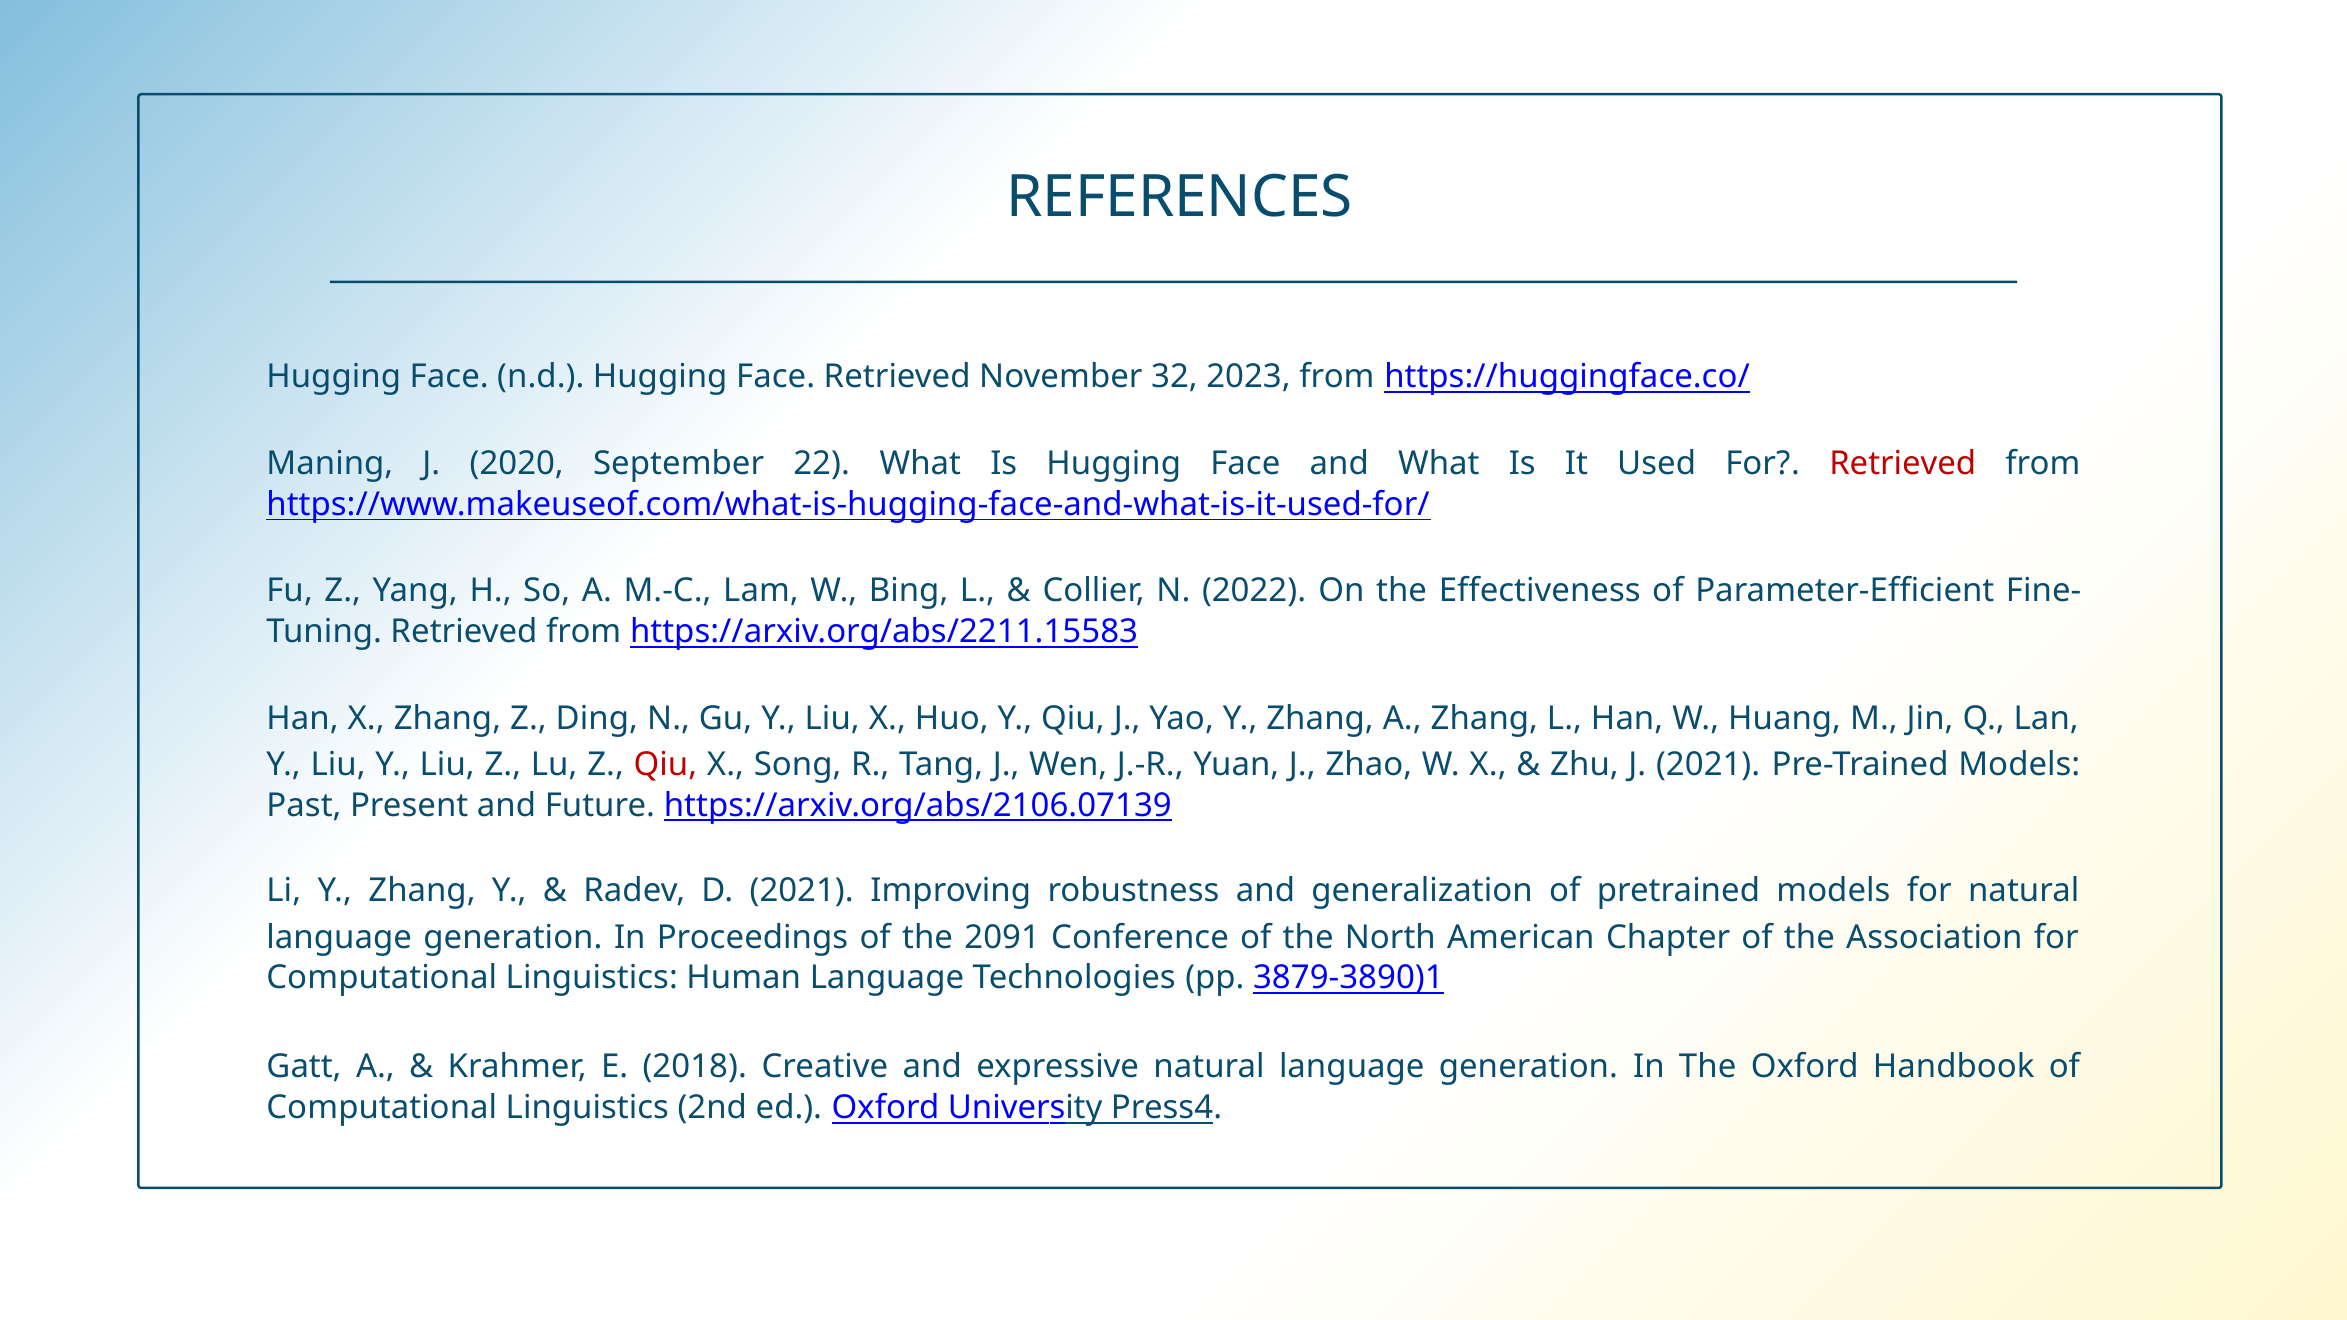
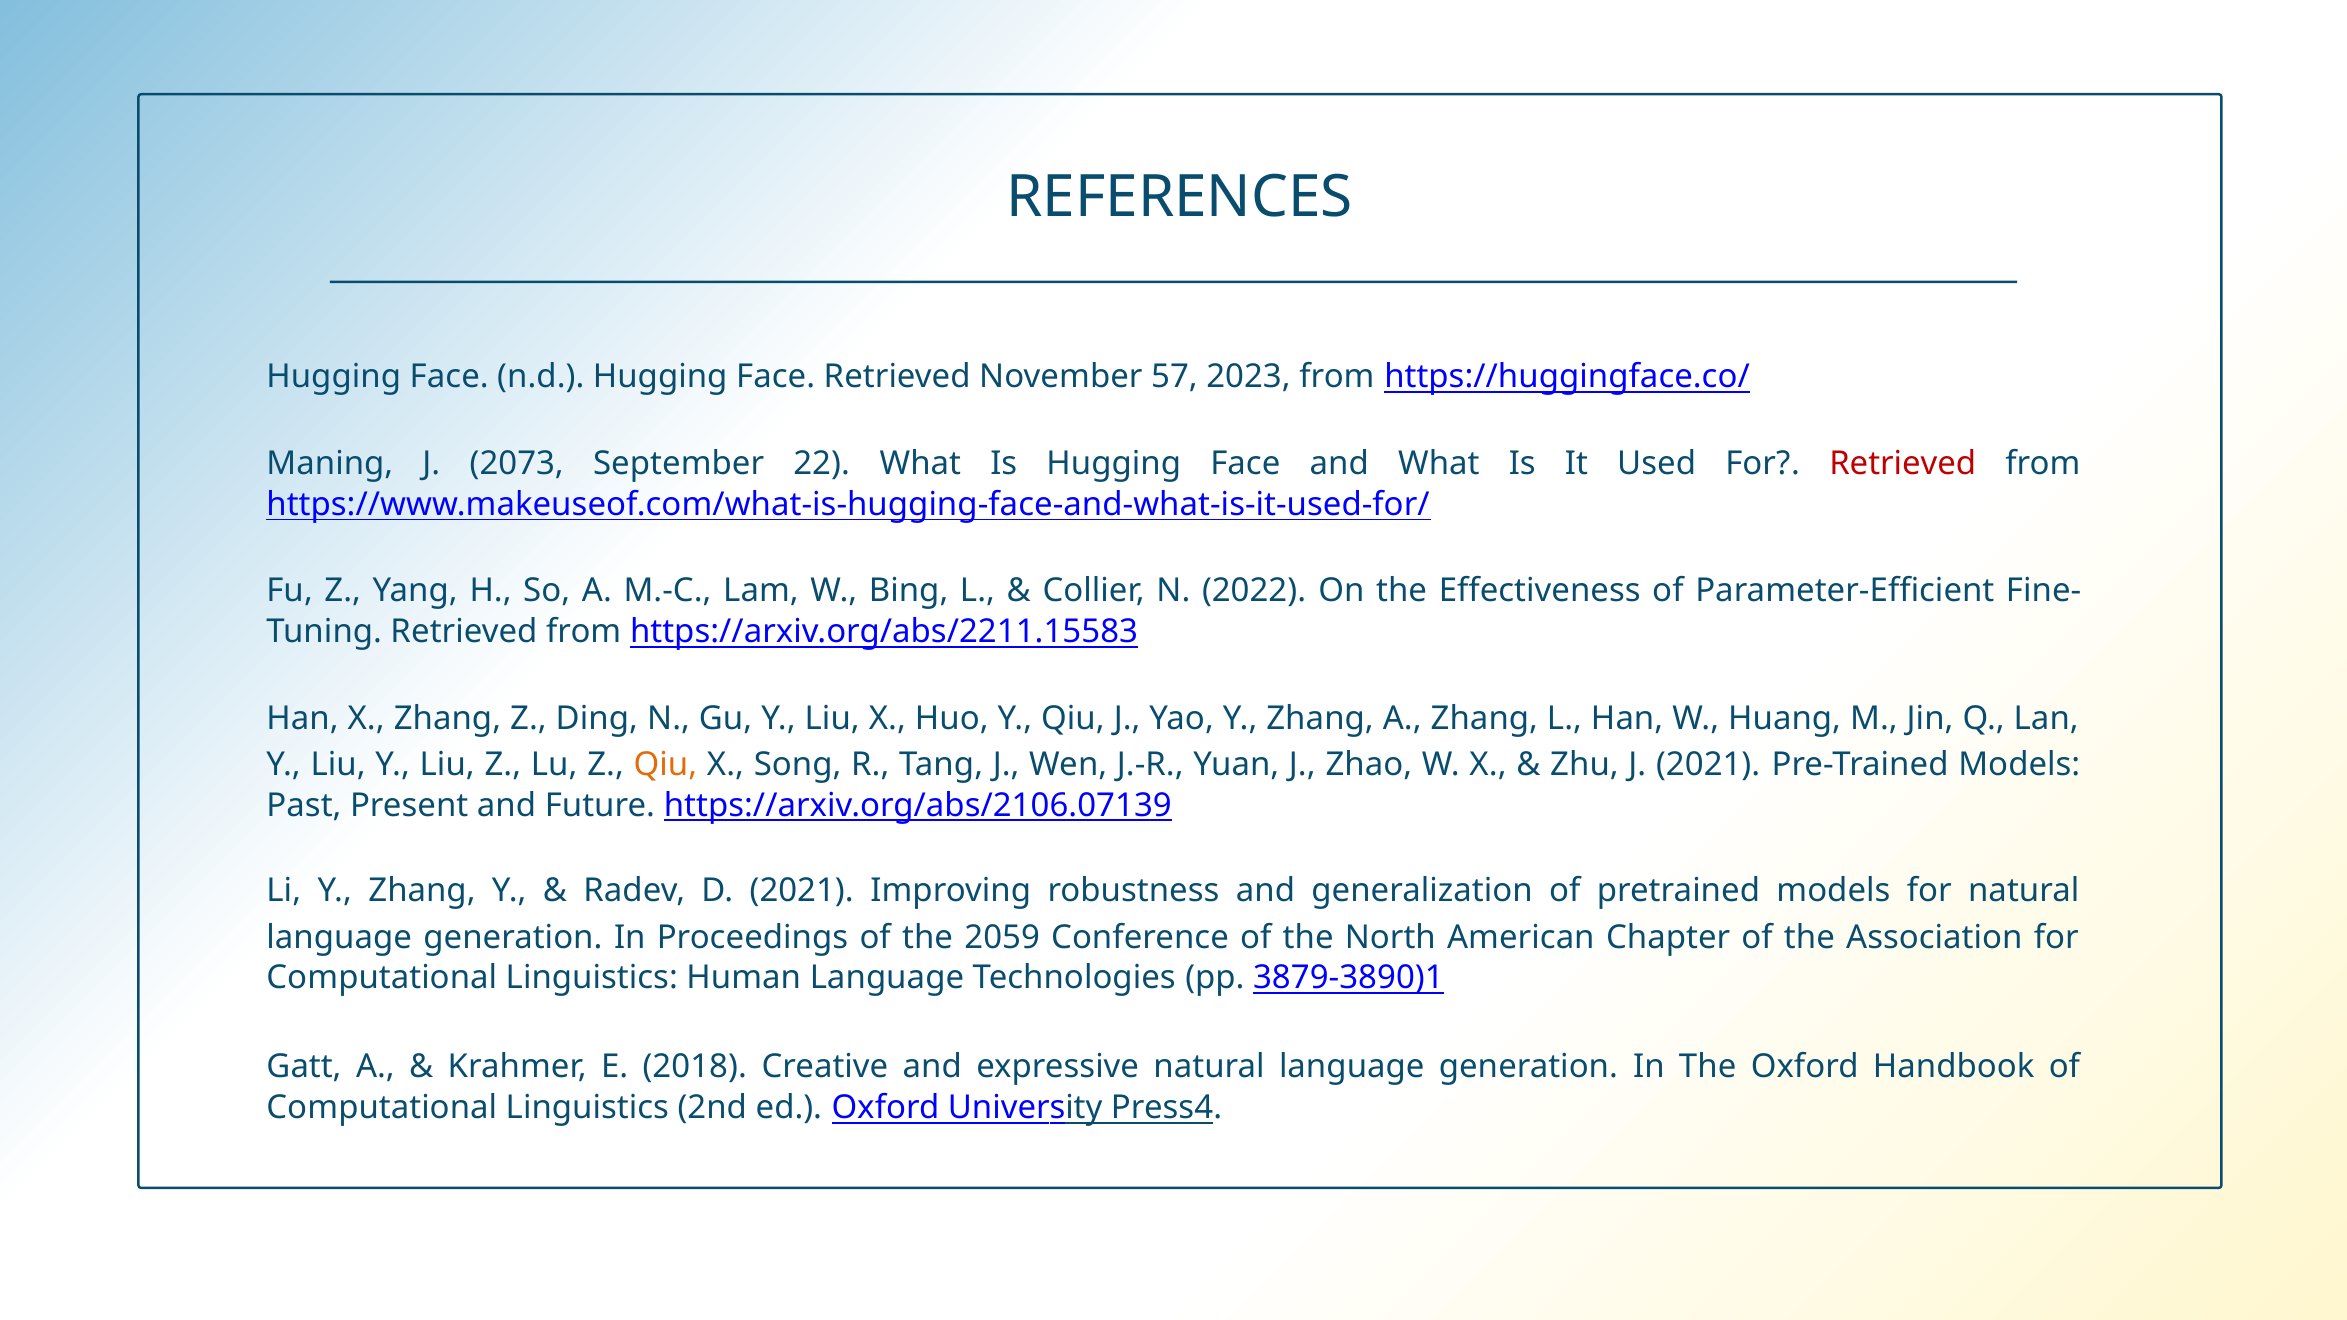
32: 32 -> 57 (1174, 377)
2020: 2020 -> 2073 (517, 464)
Qiu colour: red -> orange (665, 765)
2091: 2091 -> 2059 (1002, 937)
